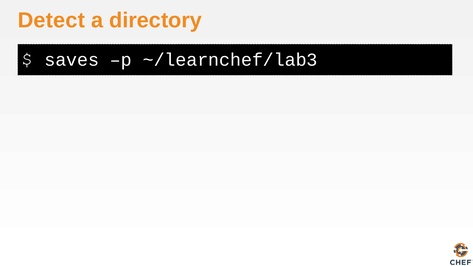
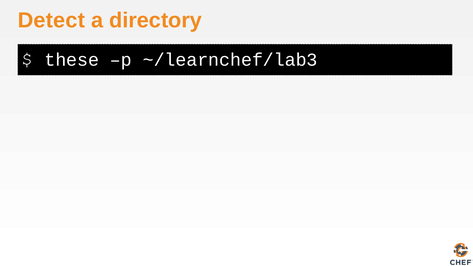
saves: saves -> these (72, 60)
